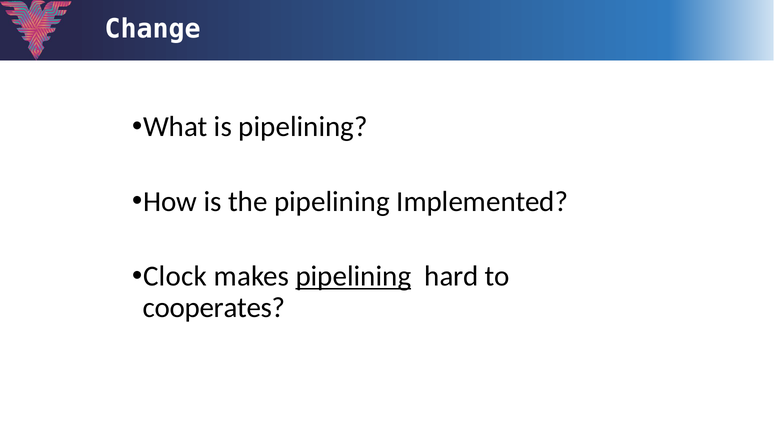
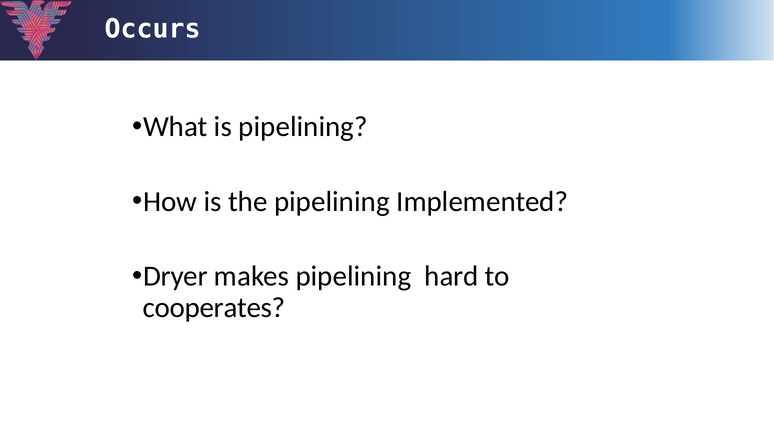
Change: Change -> Occurs (153, 29)
Clock: Clock -> Dryer (175, 276)
pipelining underline: present -> none (353, 276)
